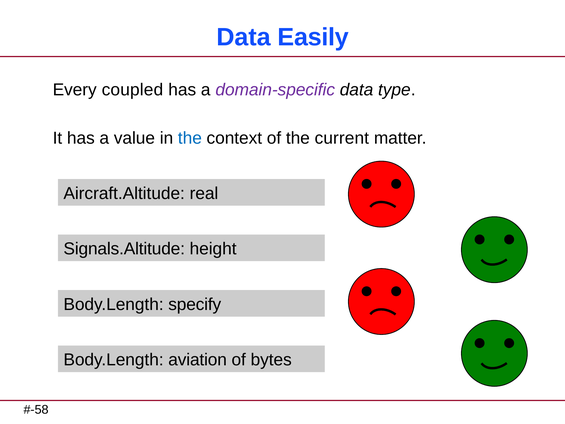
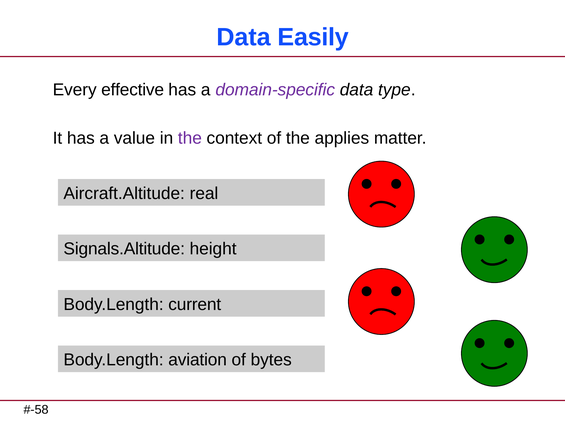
coupled: coupled -> effective (133, 90)
the colour: blue -> purple (190, 138)
current: current -> applies (342, 138)
specify: specify -> current (195, 304)
